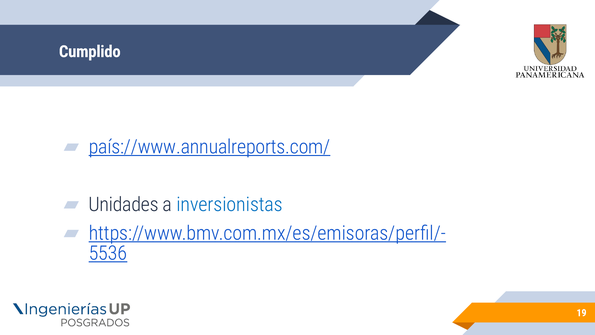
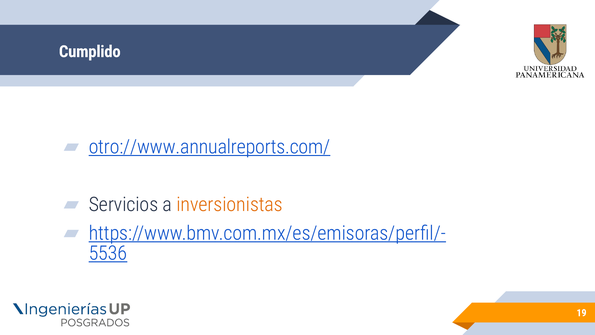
país://www.annualreports.com/: país://www.annualreports.com/ -> otro://www.annualreports.com/ (209, 147)
Unidades: Unidades -> Servicios (123, 204)
inversionistas colour: blue -> orange (230, 204)
